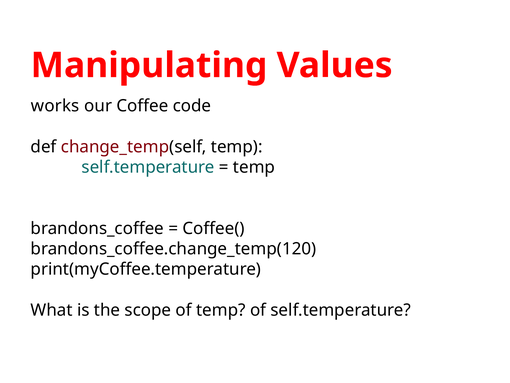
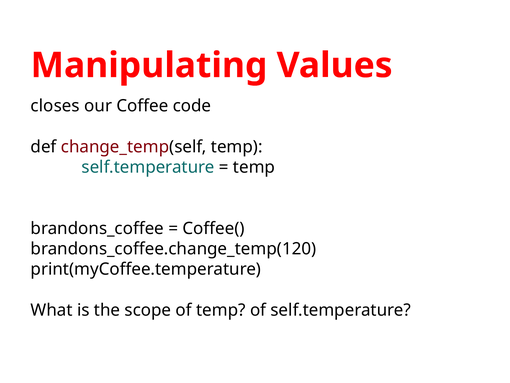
works: works -> closes (55, 106)
